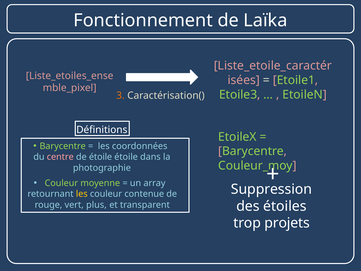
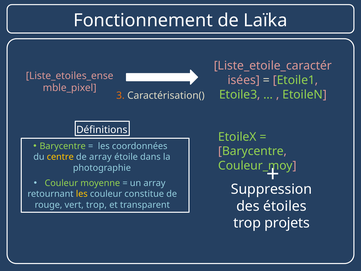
centre colour: pink -> yellow (60, 157)
de étoile: étoile -> array (100, 157)
contenue: contenue -> constitue (144, 194)
vert plus: plus -> trop (96, 205)
